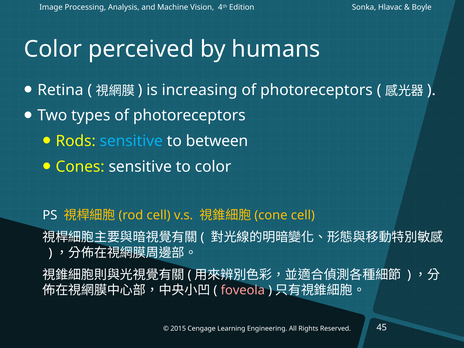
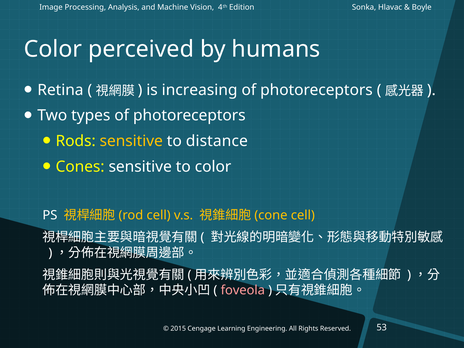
sensitive colour: light blue -> yellow (131, 141)
between: between -> distance (217, 141)
45: 45 -> 53 (382, 327)
